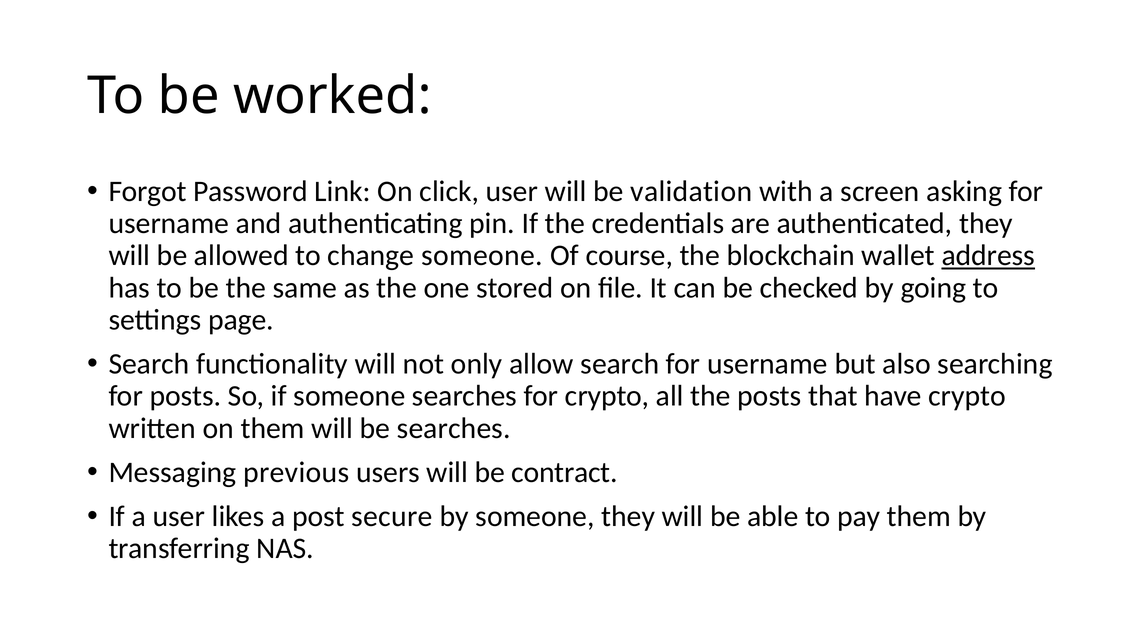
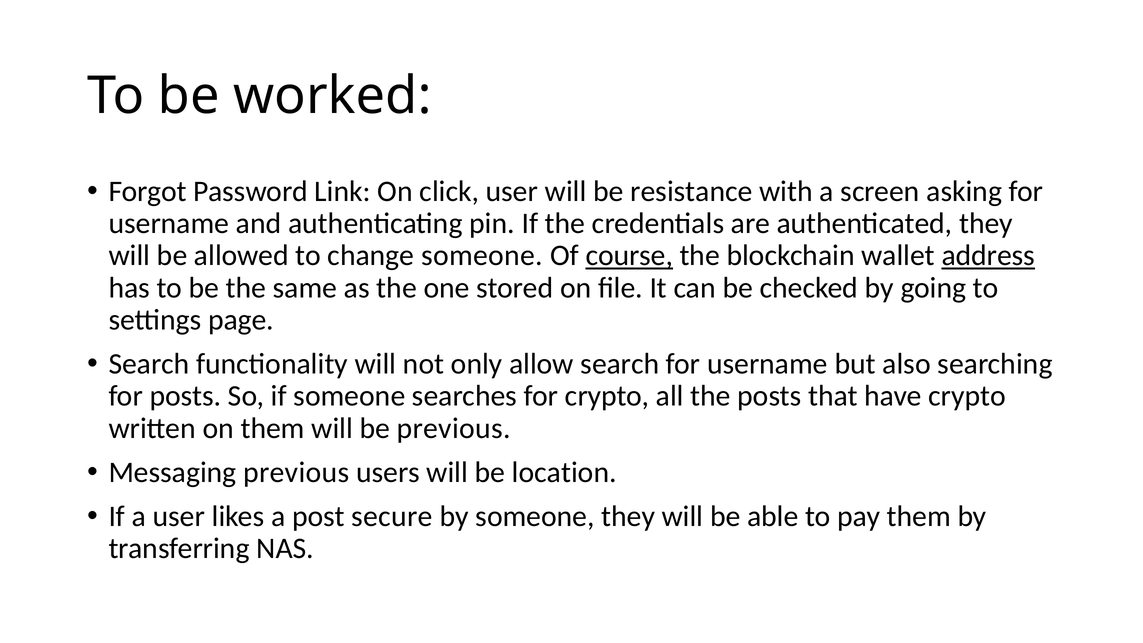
validation: validation -> resistance (691, 191)
course underline: none -> present (629, 256)
be searches: searches -> previous (454, 428)
contract: contract -> location (564, 472)
